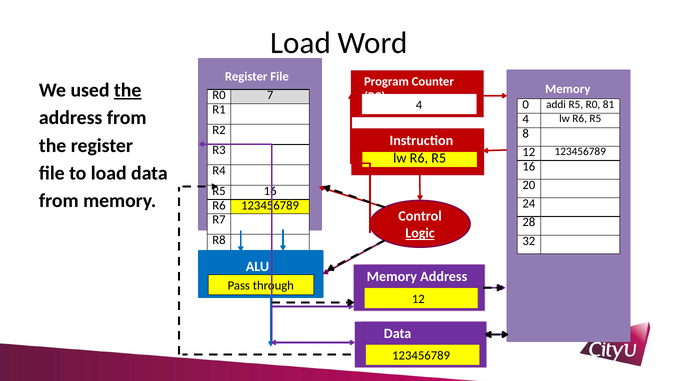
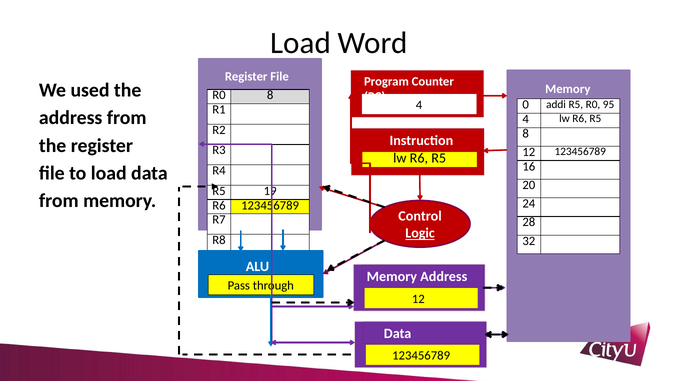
the underline: present -> none (128, 90)
R0 7: 7 -> 8 (270, 95)
81: 81 -> 95 (609, 104)
16: 16 -> 19 (270, 191)
